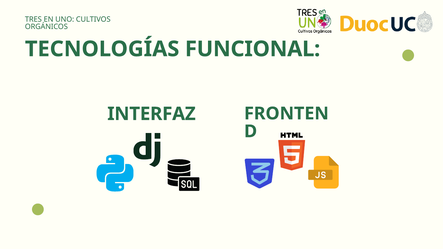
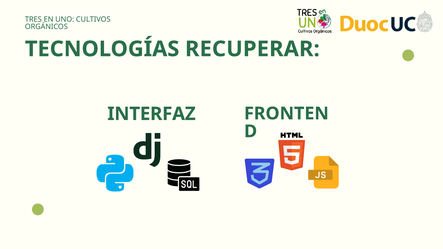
FUNCIONAL: FUNCIONAL -> RECUPERAR (252, 49)
